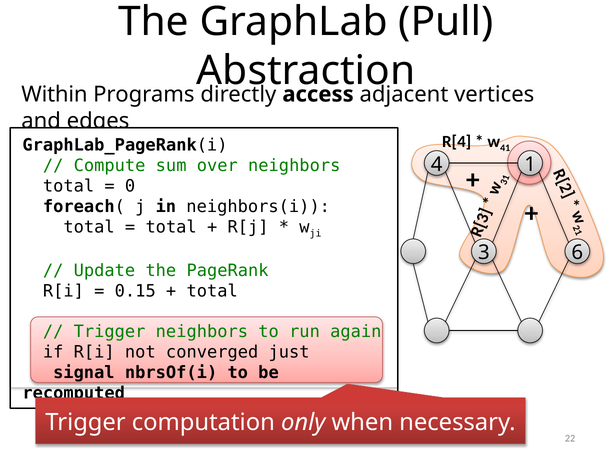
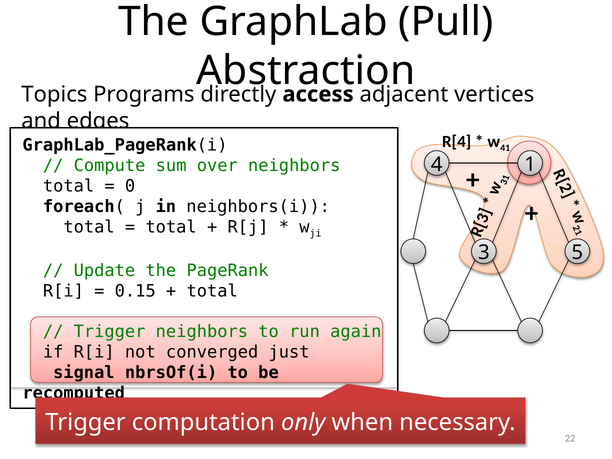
Within: Within -> Topics (54, 94)
6: 6 -> 5 (577, 253)
